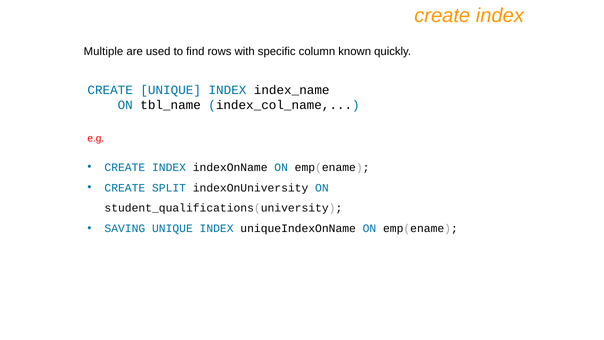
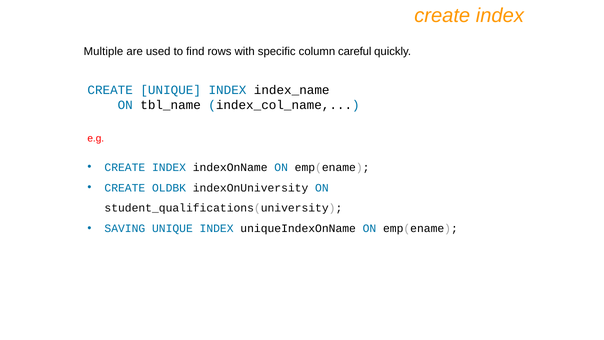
known: known -> careful (355, 51)
SPLIT: SPLIT -> OLDBK (169, 188)
